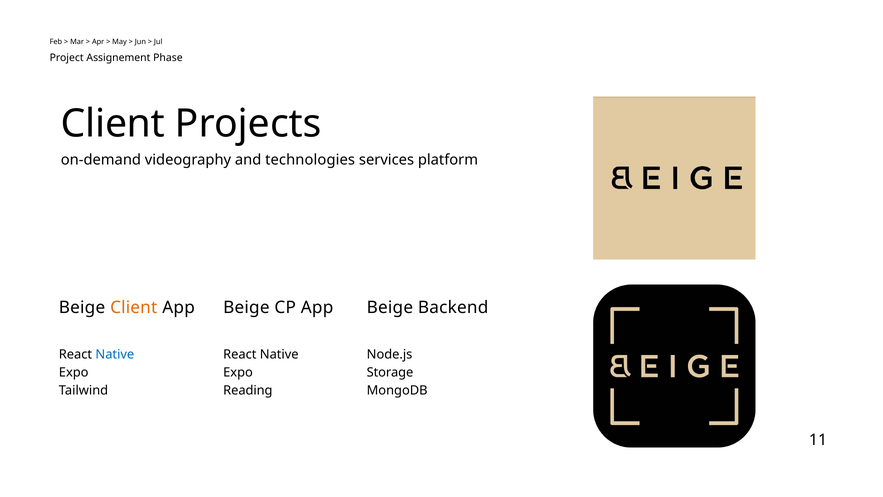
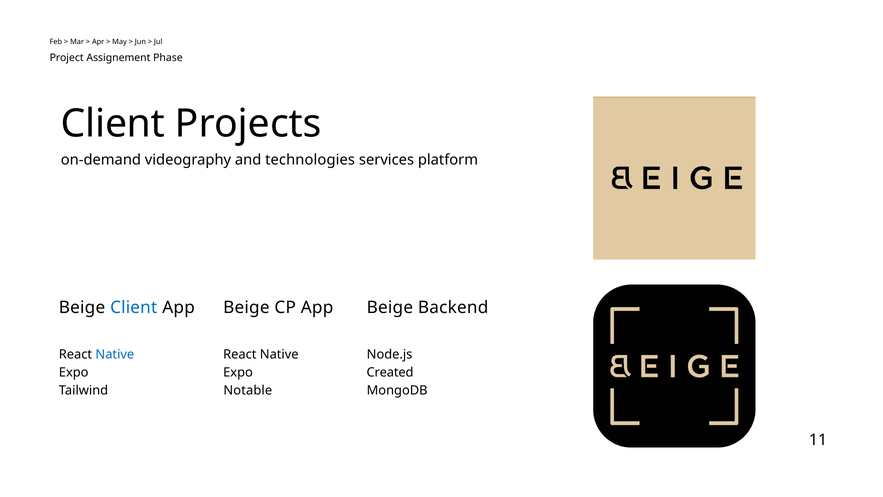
Client colour: orange -> blue (134, 307)
Storage: Storage -> Created (390, 372)
Reading: Reading -> Notable (248, 390)
